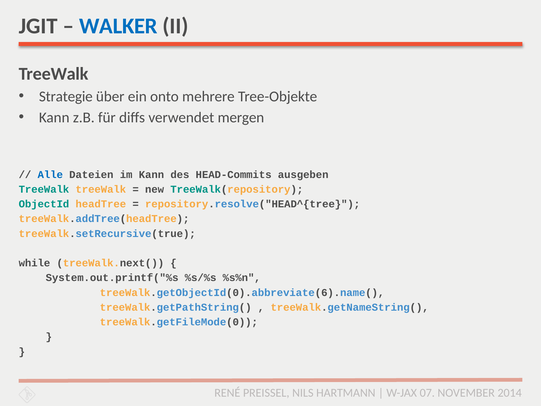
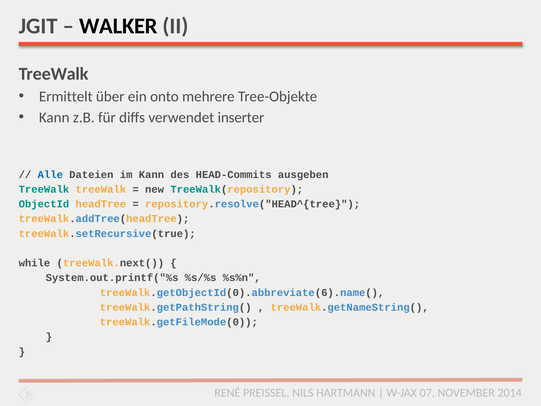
WALKER colour: blue -> black (118, 26)
Strategie: Strategie -> Ermittelt (66, 96)
mergen: mergen -> inserter (241, 117)
